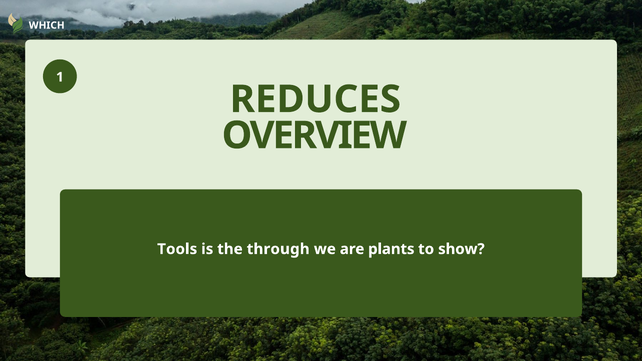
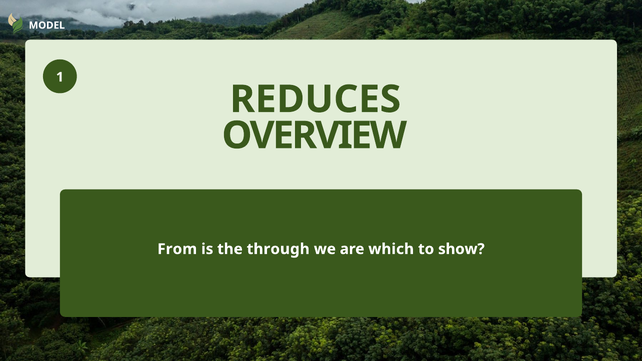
WHICH: WHICH -> MODEL (47, 25)
Tools: Tools -> From (177, 249)
plants: plants -> which (391, 249)
